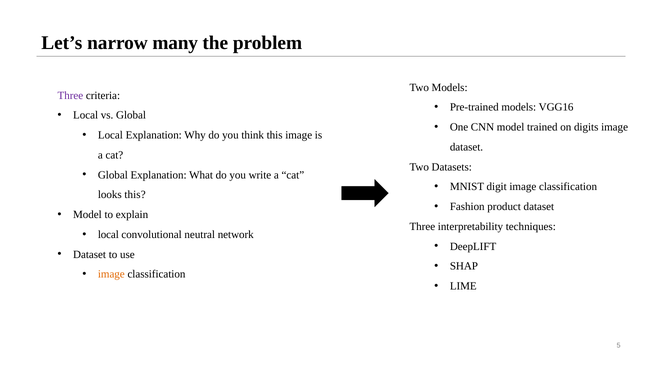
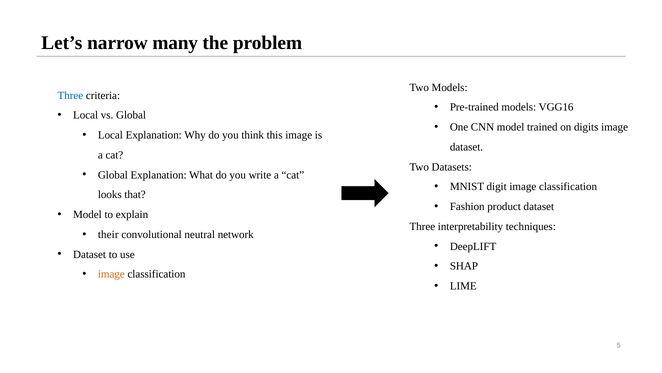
Three colour: purple -> blue (70, 95)
looks this: this -> that (135, 195)
local: local -> their (108, 234)
